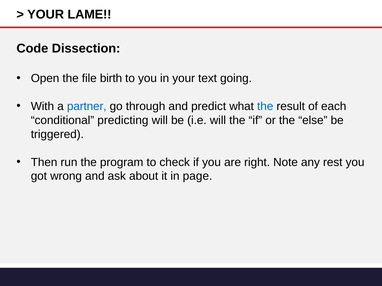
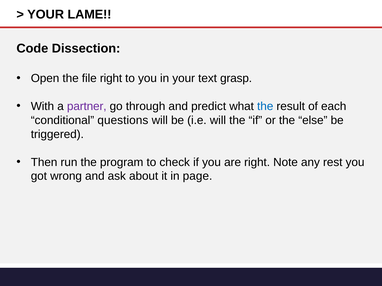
file birth: birth -> right (111, 78)
going: going -> grasp (236, 78)
partner colour: blue -> purple (87, 106)
predicting: predicting -> questions (123, 120)
